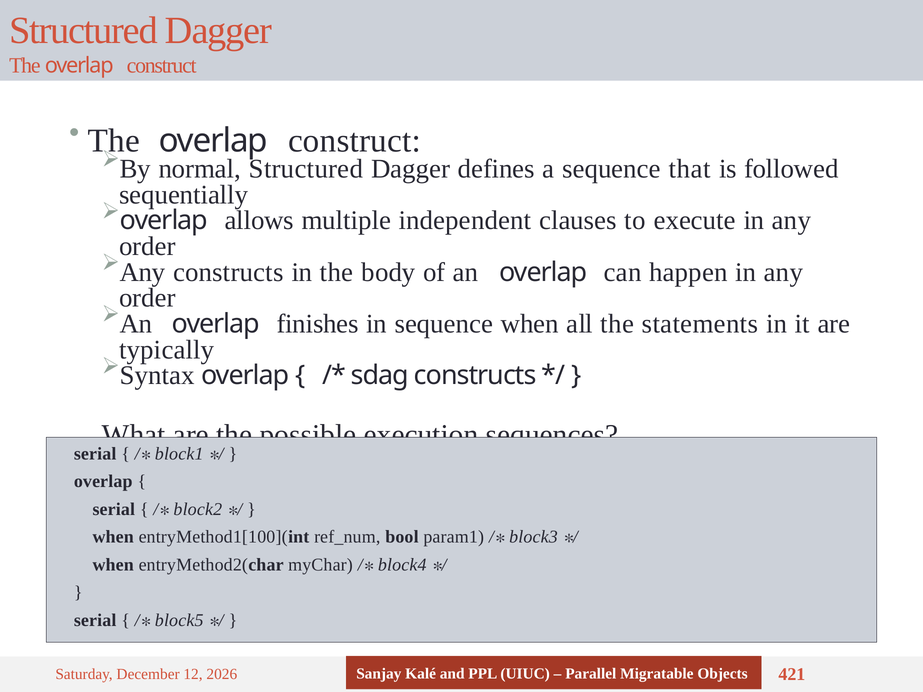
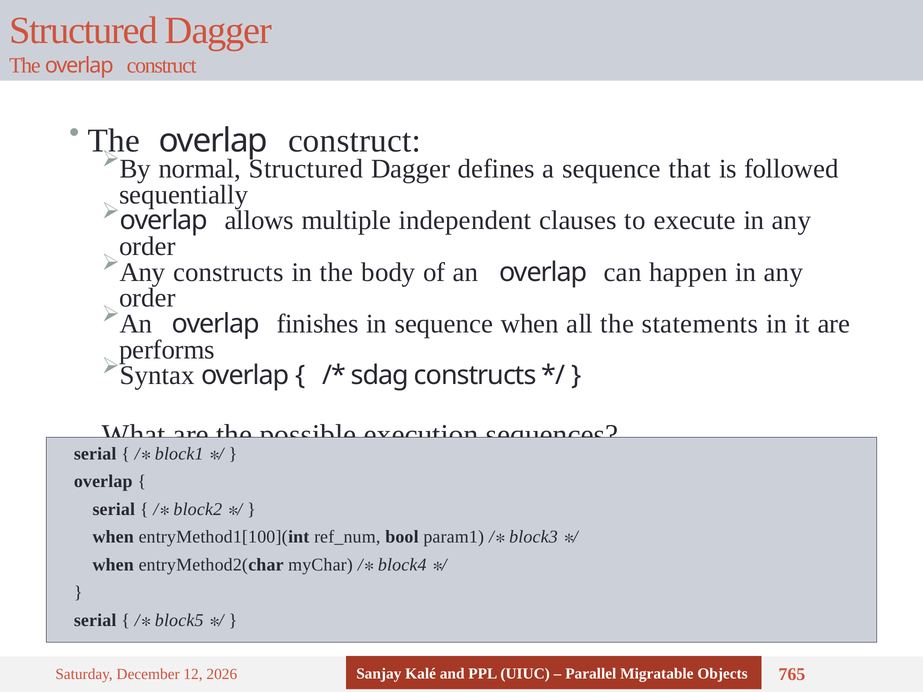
typically: typically -> performs (167, 350)
421: 421 -> 765 (792, 675)
